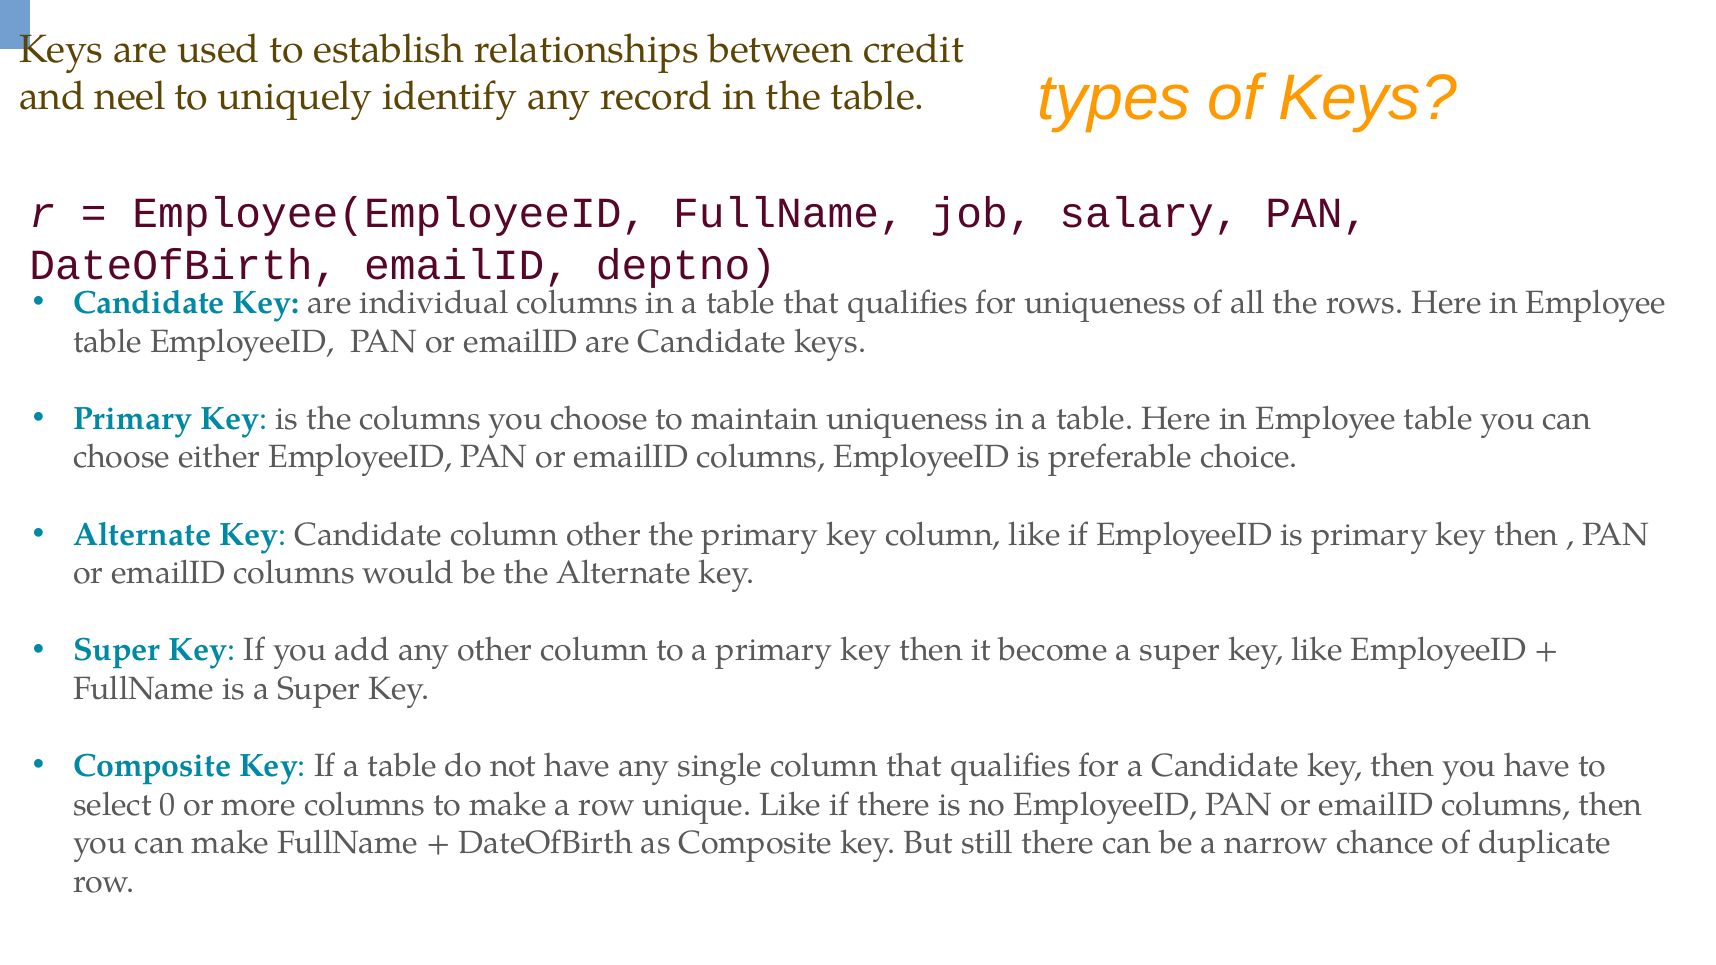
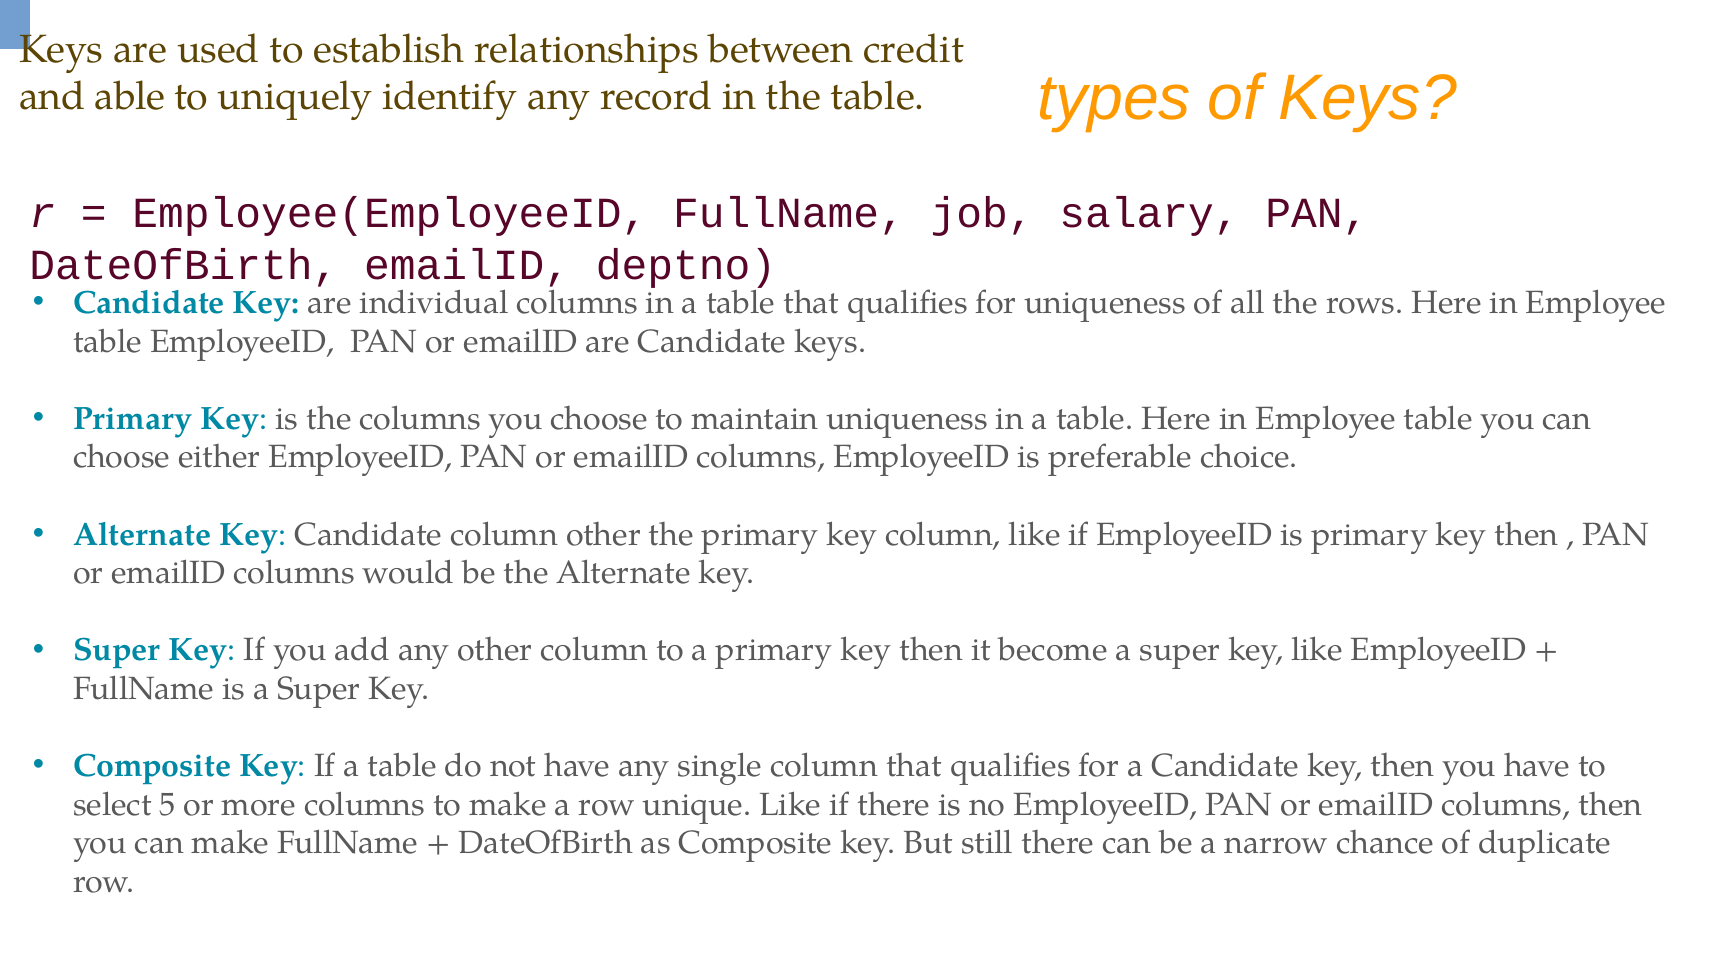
neel: neel -> able (130, 96)
0: 0 -> 5 (168, 805)
